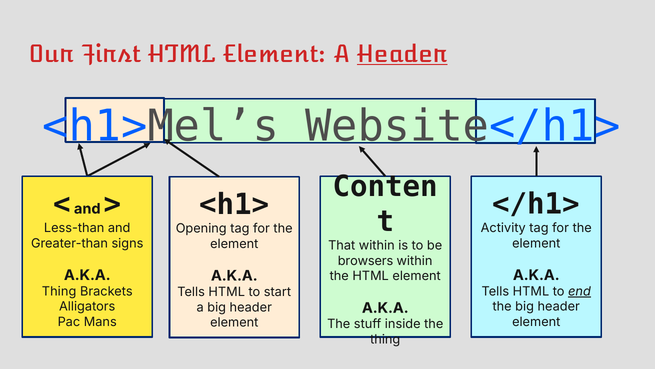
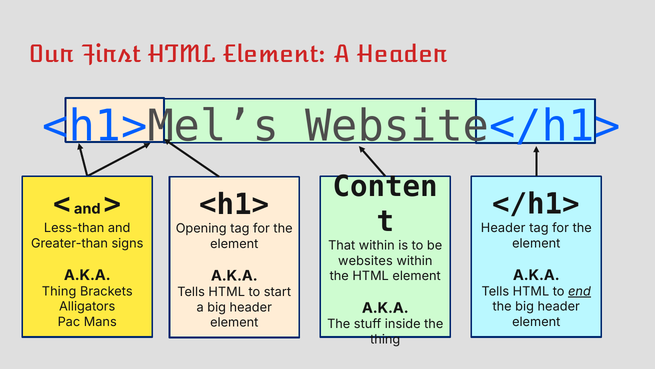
Header underline: present -> none (402, 54)
Activity: Activity -> Header (503, 228)
browsers: browsers -> websites (365, 260)
